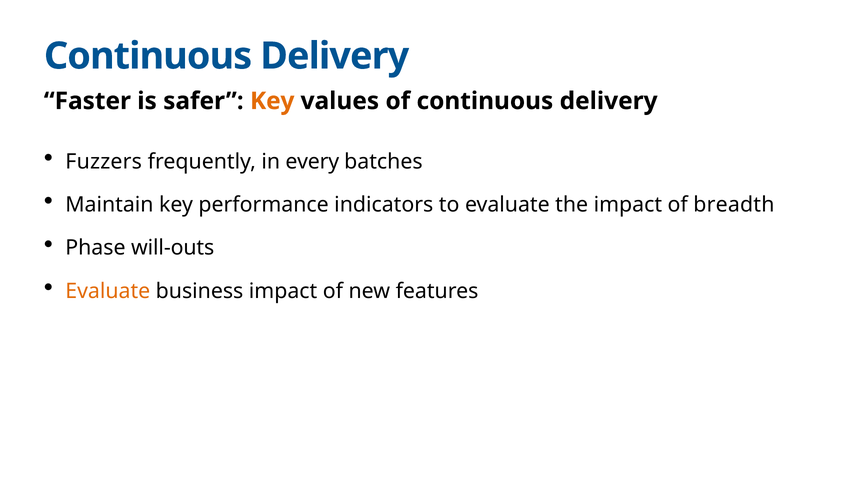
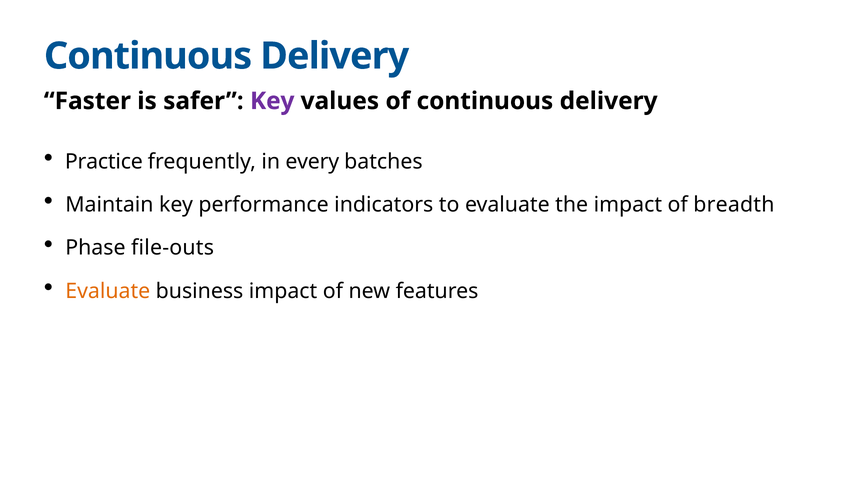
Key colour: orange -> purple (272, 101)
Fuzzers: Fuzzers -> Practice (104, 162)
will-outs: will-outs -> file-outs (173, 248)
